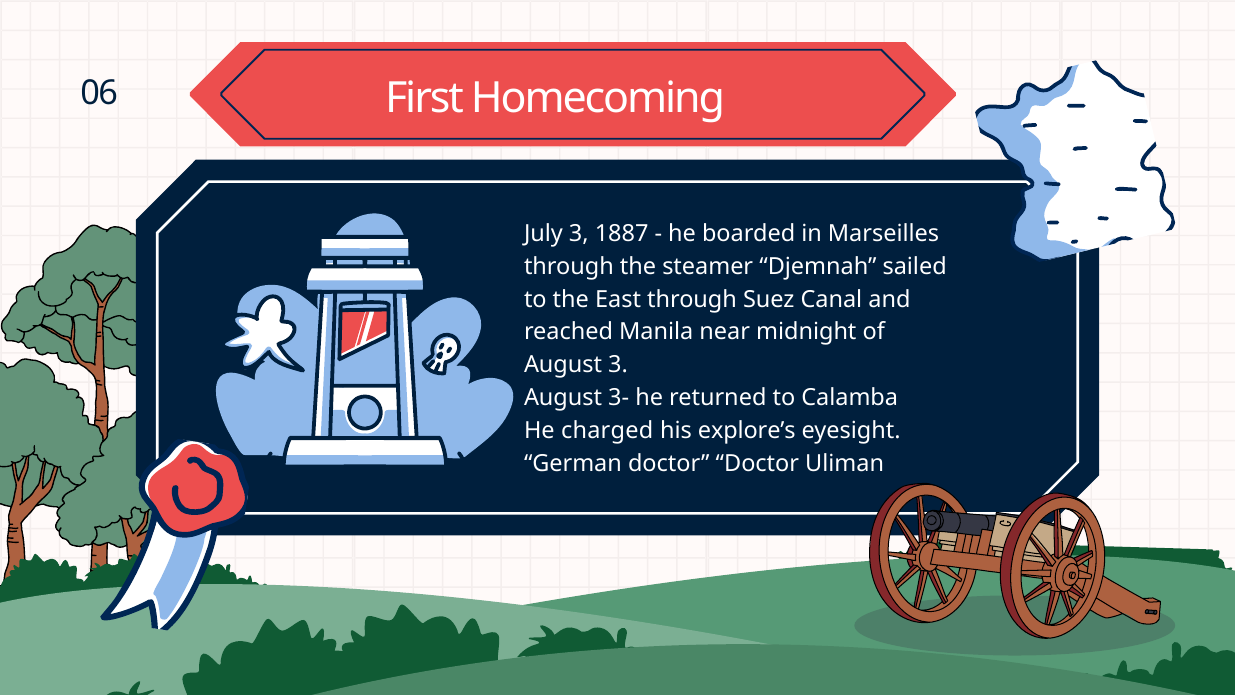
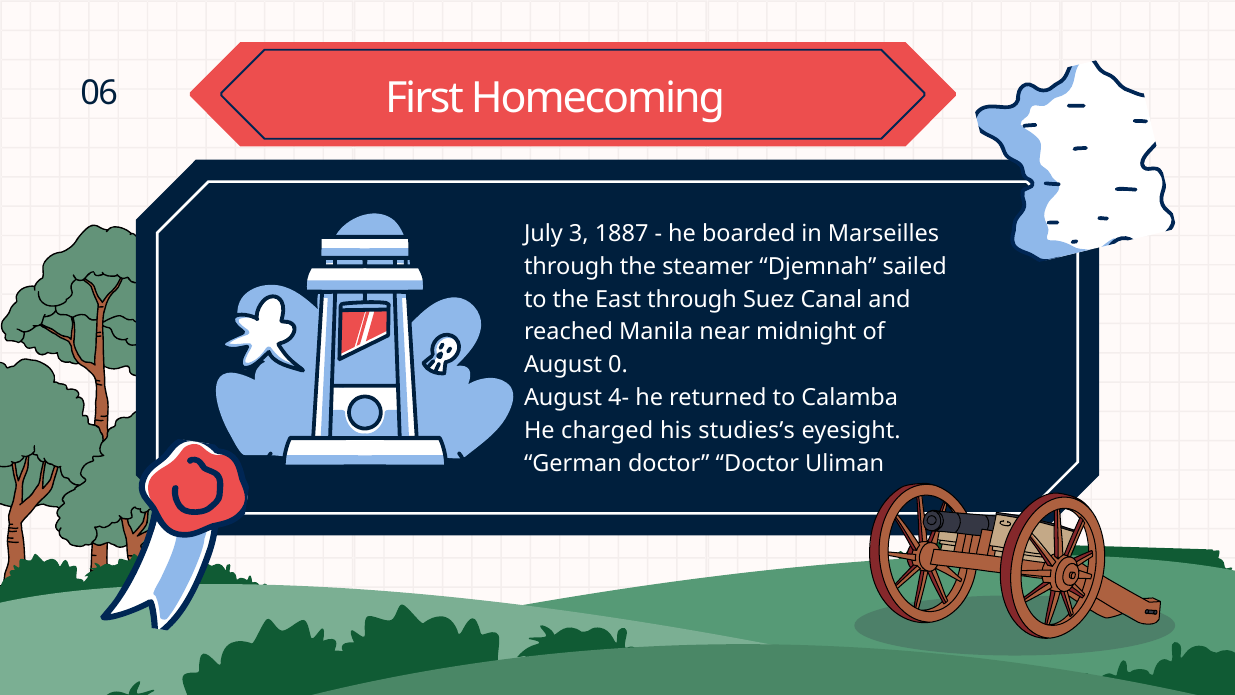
August 3: 3 -> 0 (618, 365)
3-: 3- -> 4- (619, 398)
explore’s: explore’s -> studies’s (747, 430)
